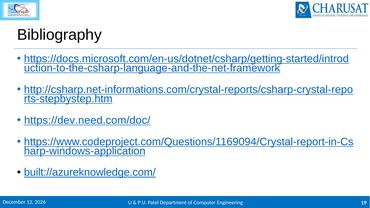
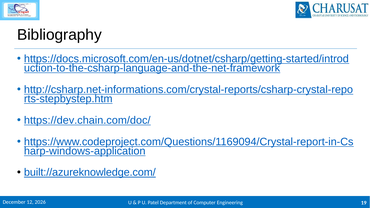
https://dev.need.com/doc/: https://dev.need.com/doc/ -> https://dev.chain.com/doc/ (87, 120)
